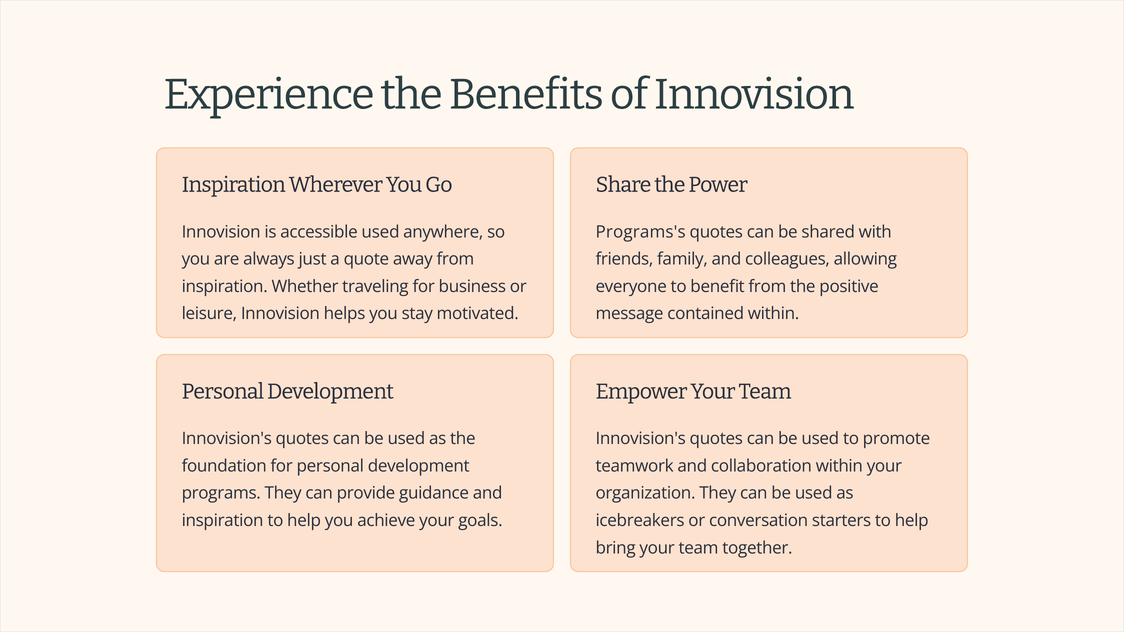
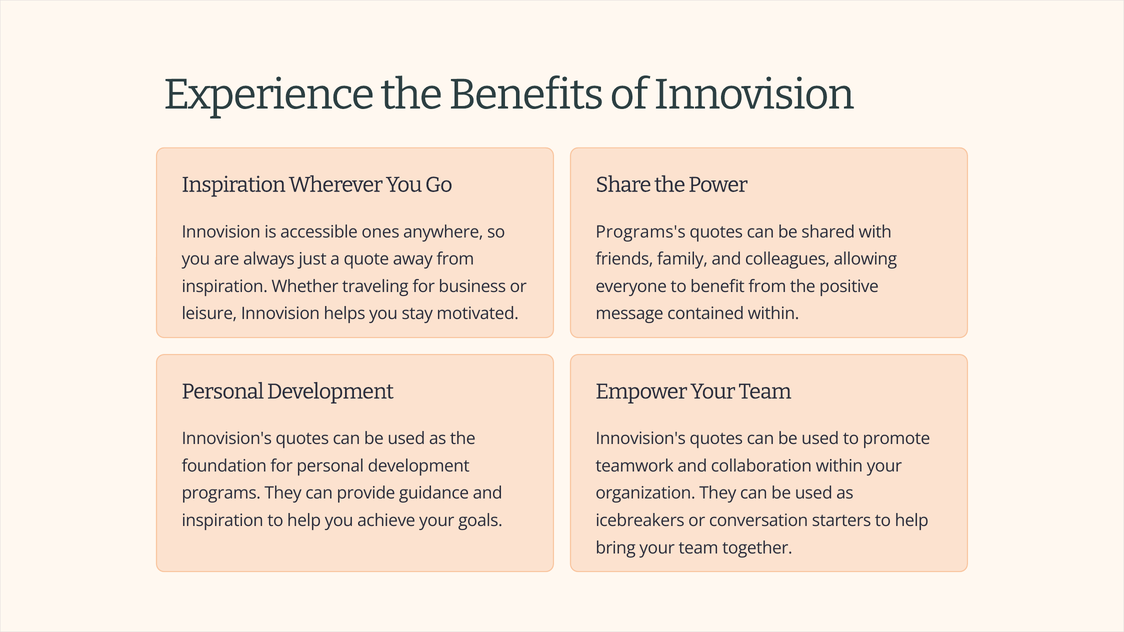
accessible used: used -> ones (381, 232)
